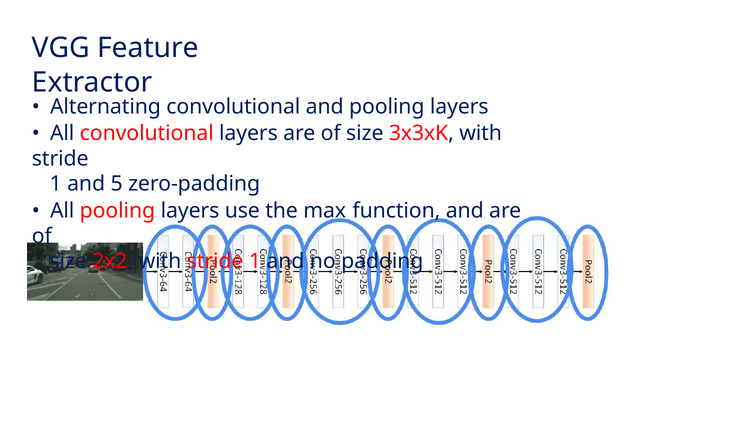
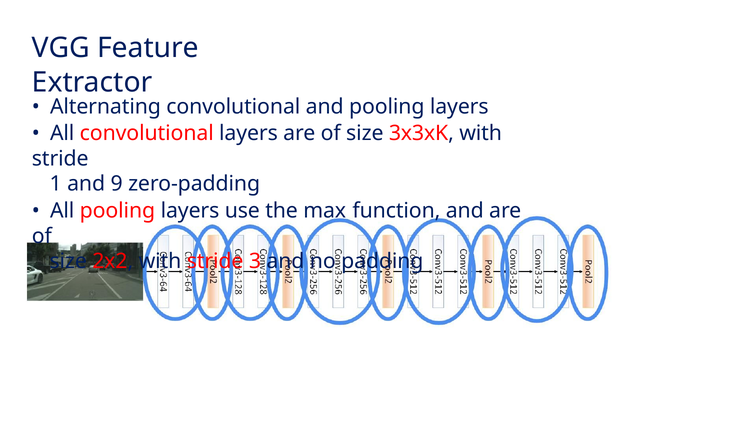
5: 5 -> 9 (117, 184)
2x2 with stride 1: 1 -> 3 (255, 262)
